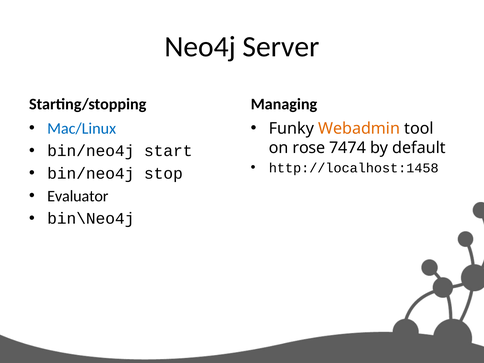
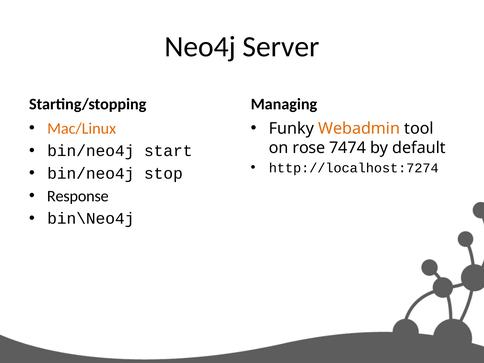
Mac/Linux colour: blue -> orange (82, 128)
http://localhost:1458: http://localhost:1458 -> http://localhost:7274 (354, 168)
Evaluator: Evaluator -> Response (78, 196)
